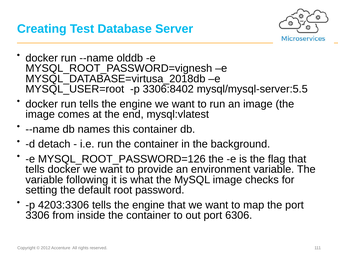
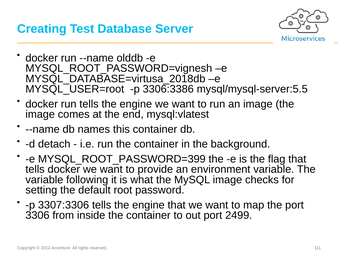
3306:8402: 3306:8402 -> 3306:3386 (168, 89)
MYSQL_ROOT_PASSWORD=126: MYSQL_ROOT_PASSWORD=126 -> MYSQL_ROOT_PASSWORD=399 (122, 159)
4203:3306: 4203:3306 -> 3307:3306 (64, 205)
6306: 6306 -> 2499 (239, 215)
